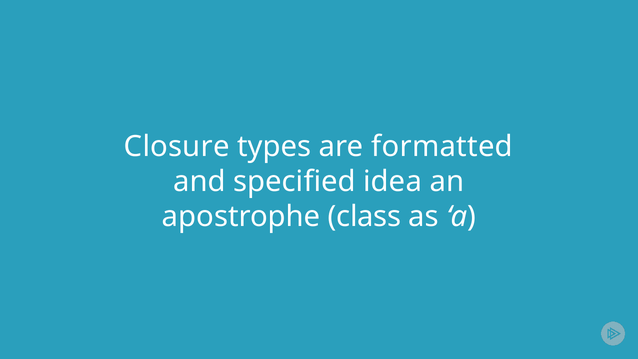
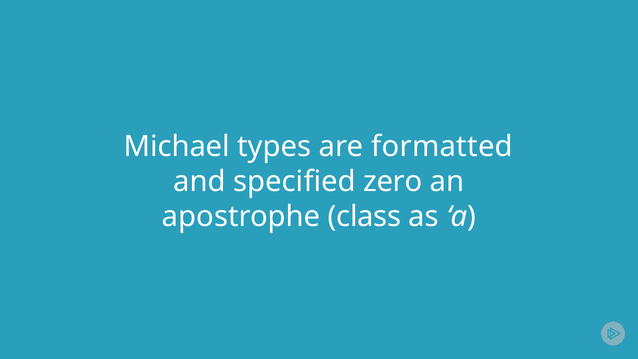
Closure: Closure -> Michael (177, 146)
idea: idea -> zero (393, 181)
